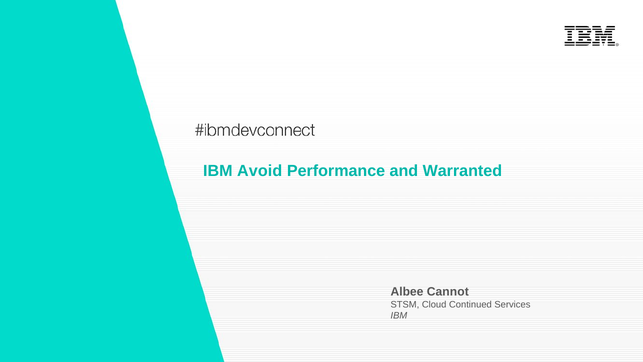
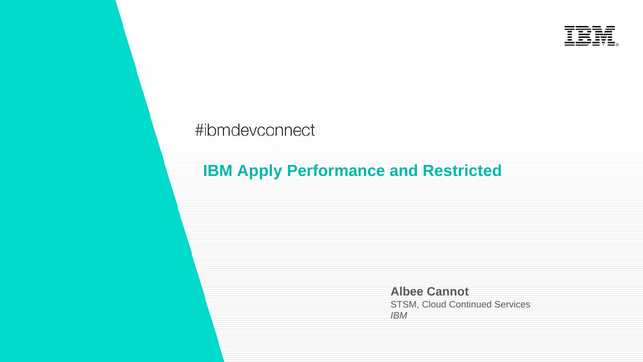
Avoid: Avoid -> Apply (260, 171)
Warranted: Warranted -> Restricted (462, 171)
